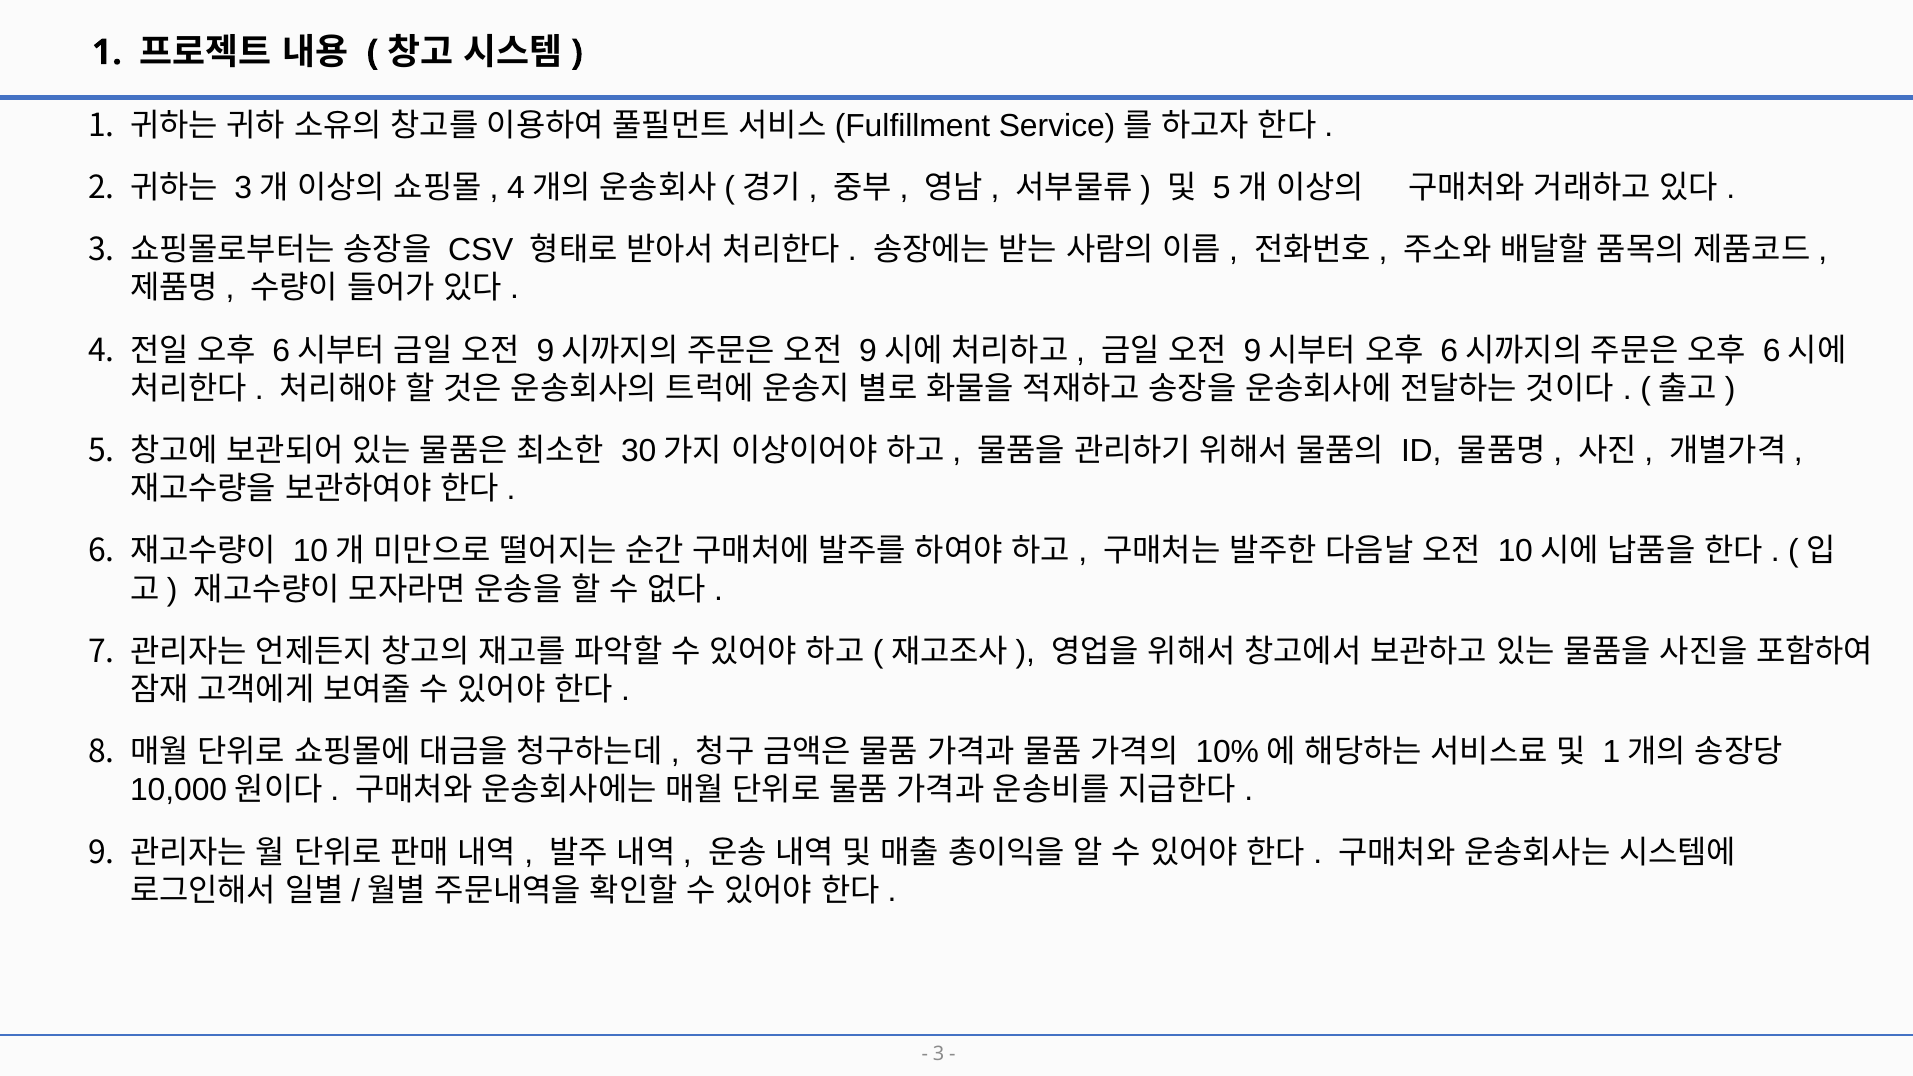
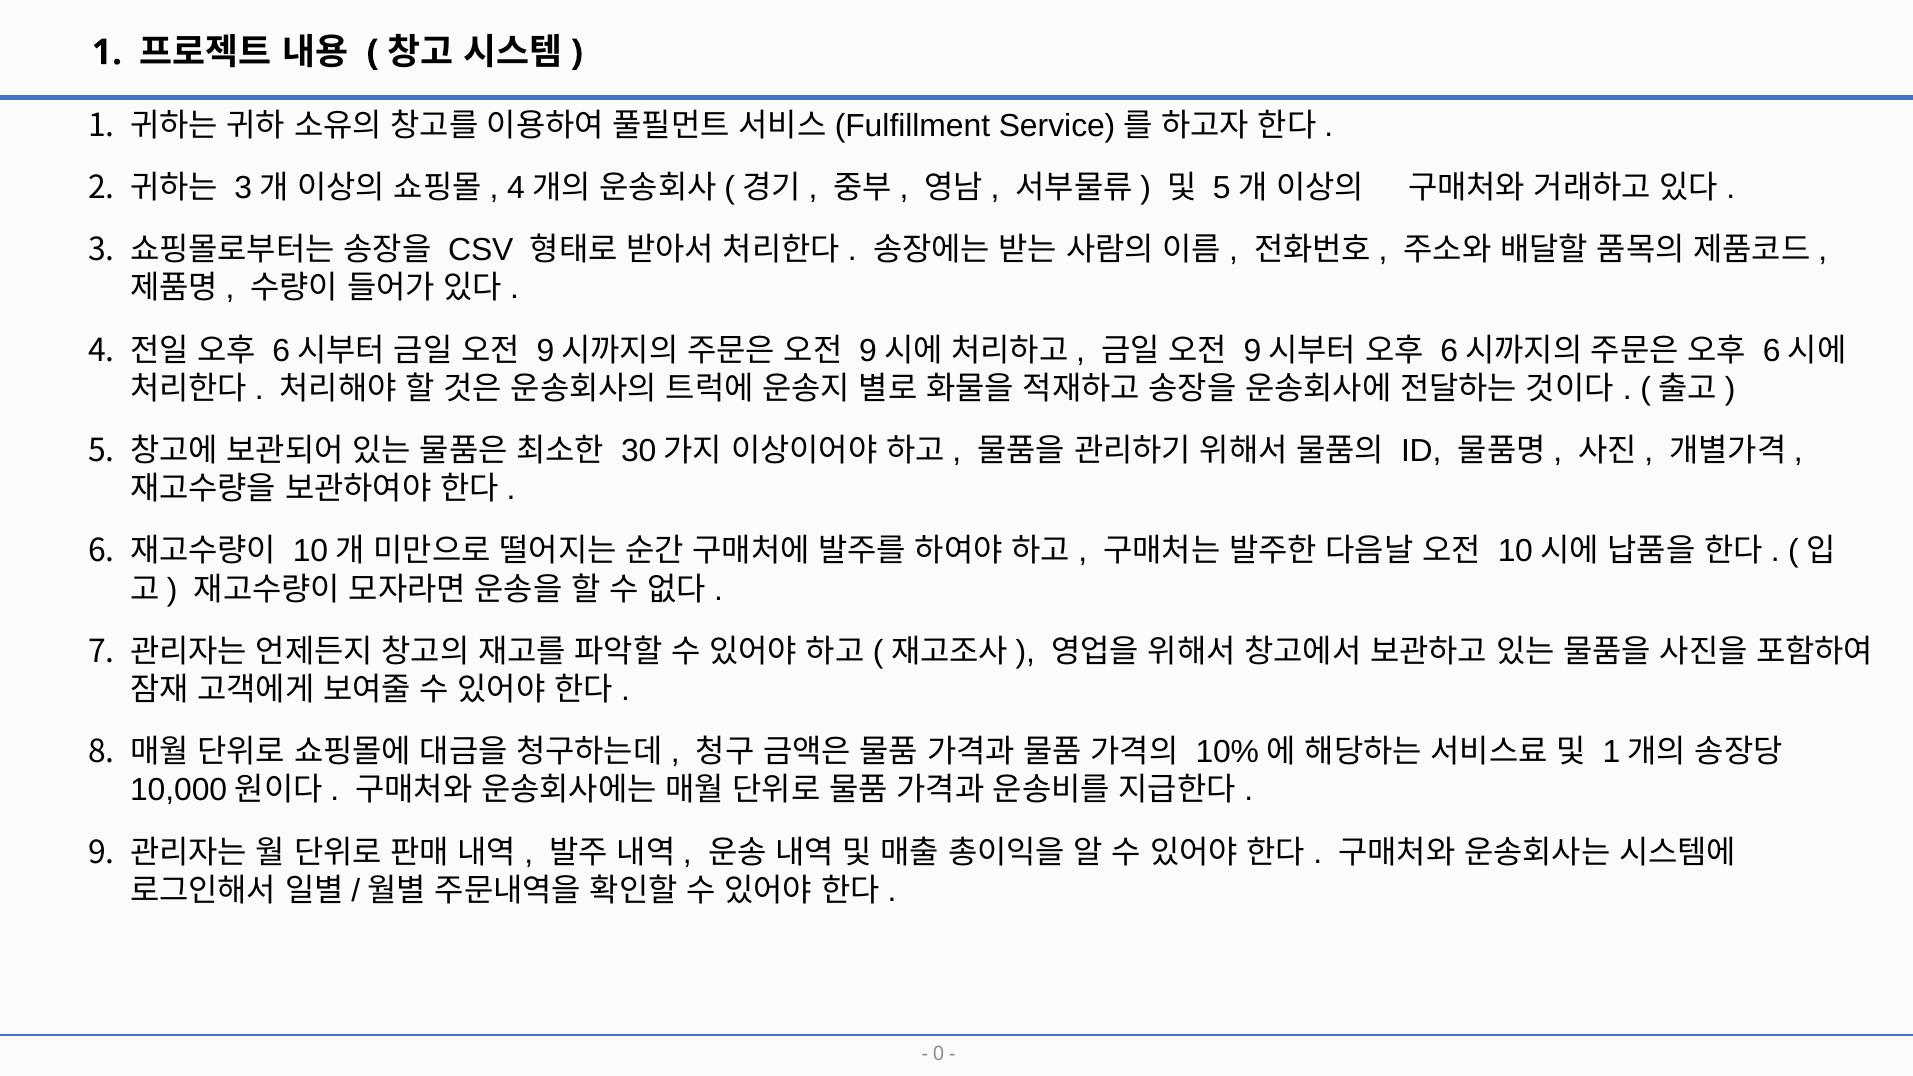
3: 3 -> 0 (939, 1054)
